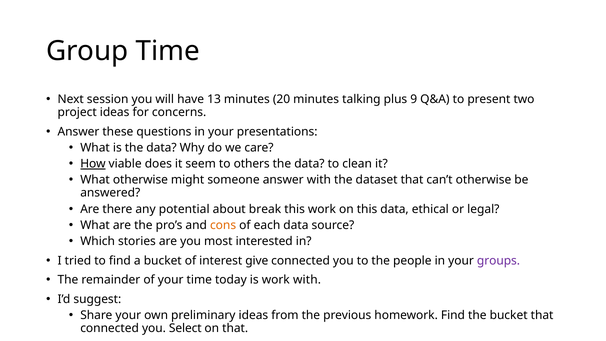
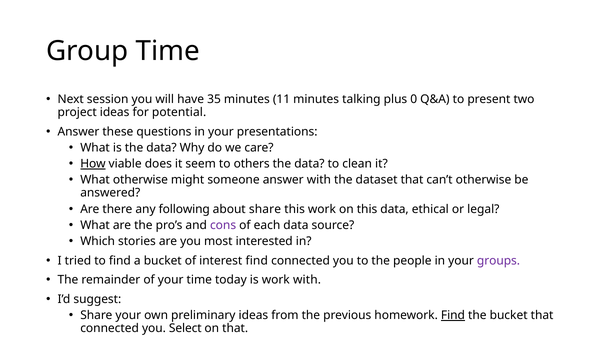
13: 13 -> 35 (214, 99)
20: 20 -> 11 (282, 99)
9: 9 -> 0 (414, 99)
concerns: concerns -> potential (179, 112)
potential: potential -> following (184, 209)
about break: break -> share (265, 209)
cons colour: orange -> purple (223, 225)
interest give: give -> find (257, 260)
Find underline: none -> present (453, 315)
